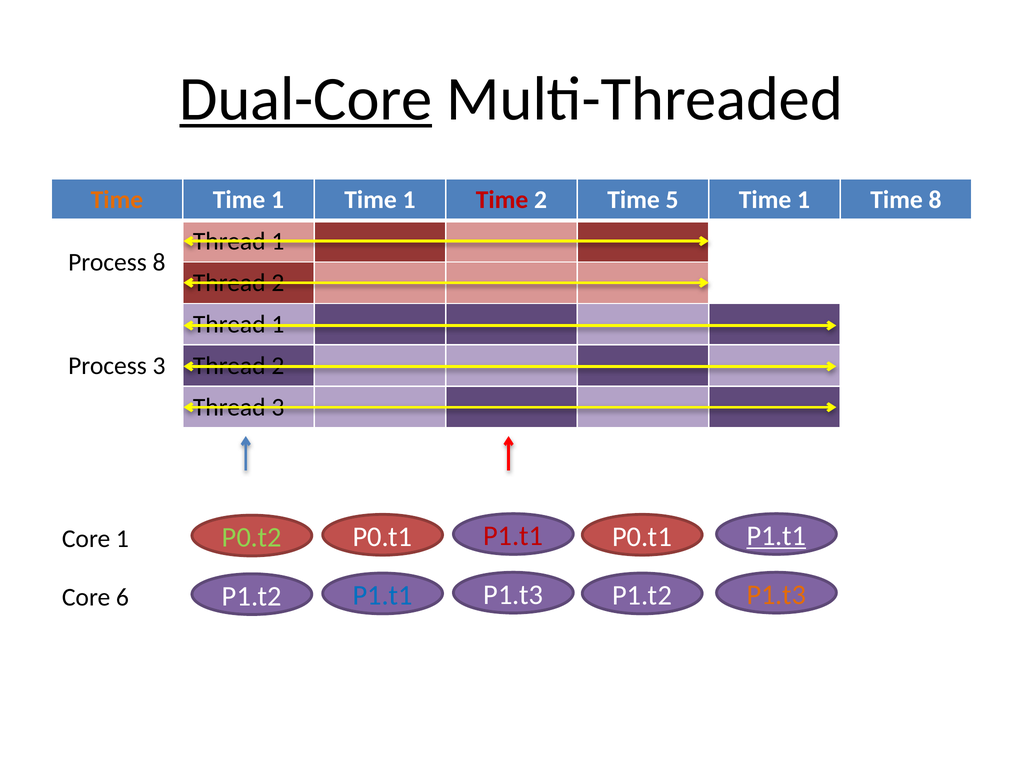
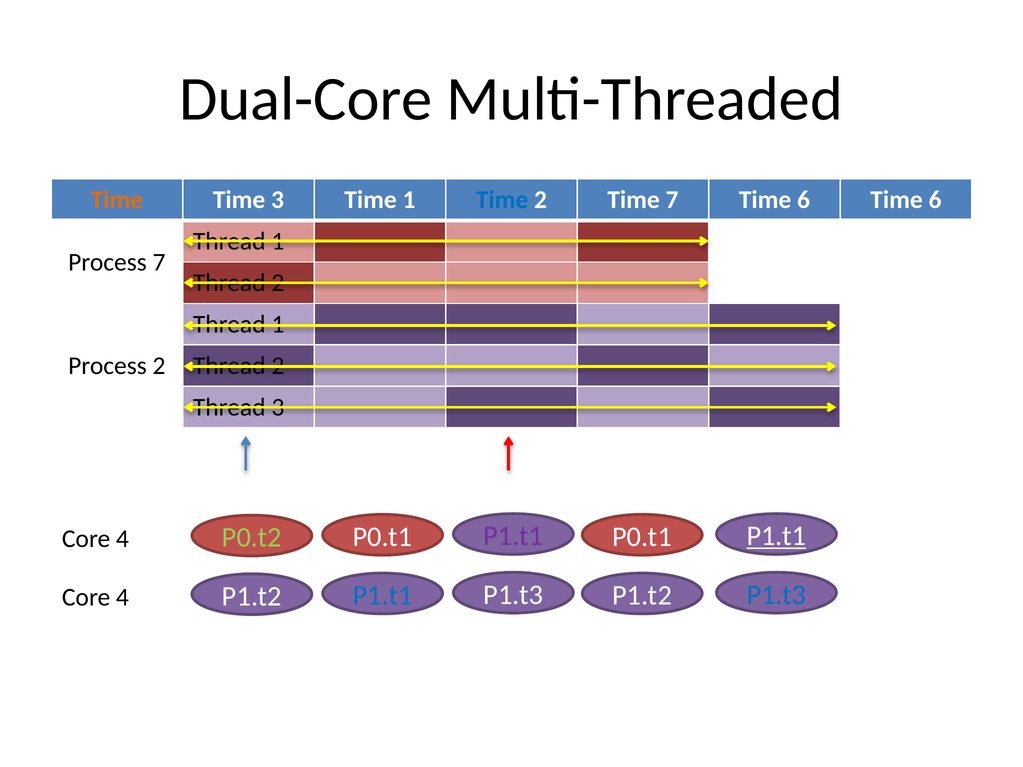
Dual-Core underline: present -> none (306, 99)
1: 1 -> 3 (278, 200)
Time colour: red -> blue (502, 200)
Time 5: 5 -> 7 (672, 200)
1: 1 -> 6 (804, 200)
8: 8 -> 6 (935, 200)
Process 8: 8 -> 7 (159, 262)
Process 3: 3 -> 2 (159, 366)
P1.t1 colour: red -> purple (513, 536)
1: 1 -> 4 (122, 539)
P1.t3 colour: orange -> blue (776, 595)
6: 6 -> 4 (122, 598)
